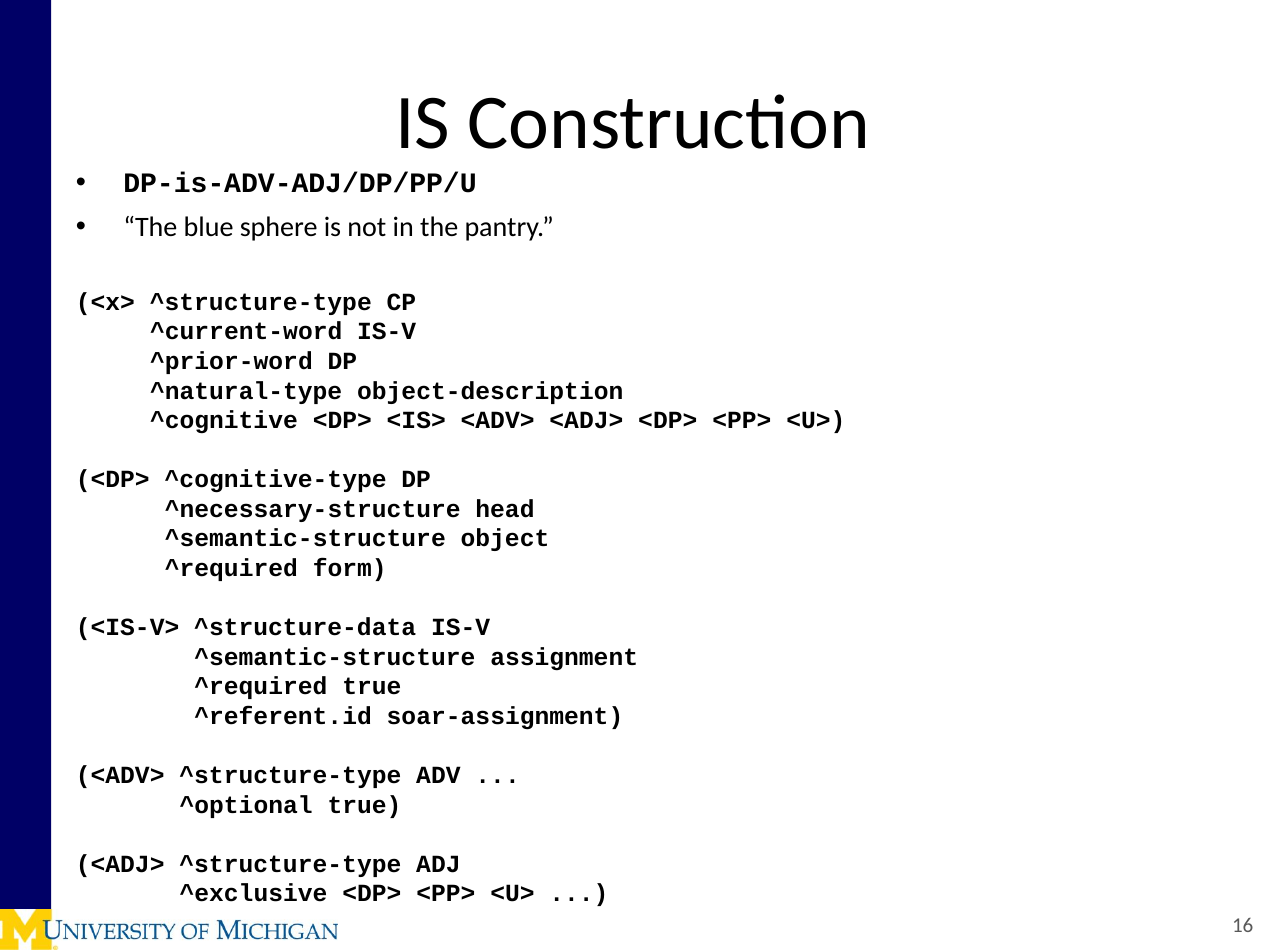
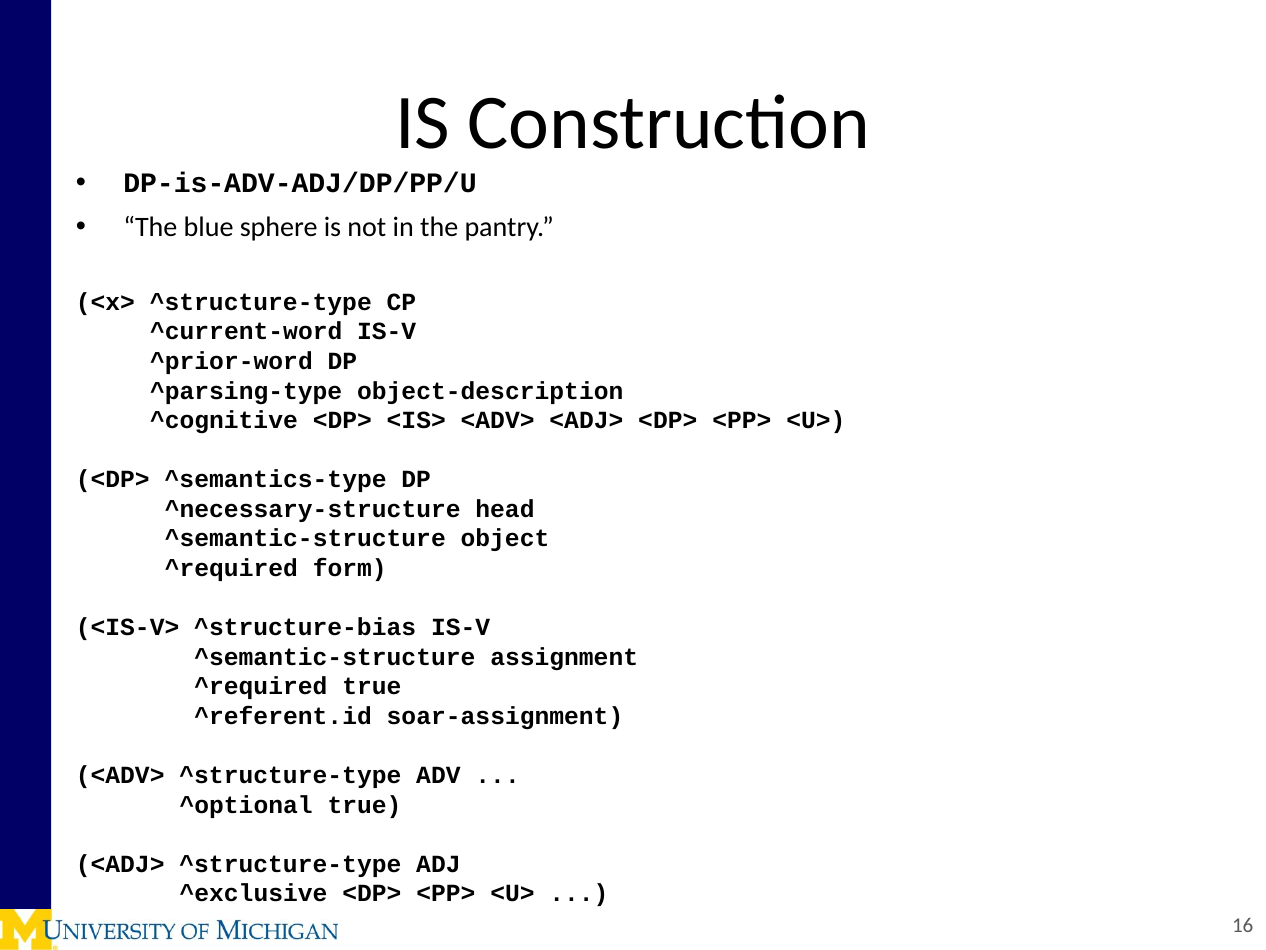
^natural-type: ^natural-type -> ^parsing-type (246, 391)
^cognitive-type: ^cognitive-type -> ^semantics-type (276, 479)
^structure-data: ^structure-data -> ^structure-bias (305, 627)
